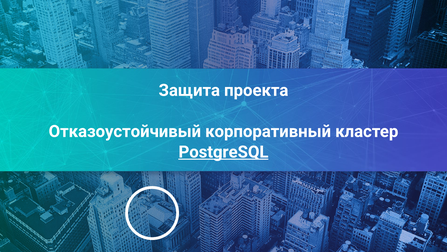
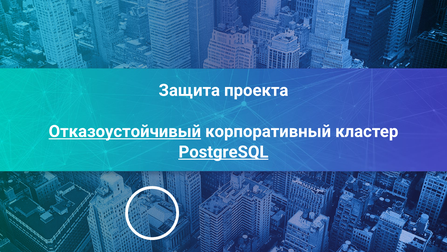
Отказоустойчивый underline: none -> present (125, 131)
